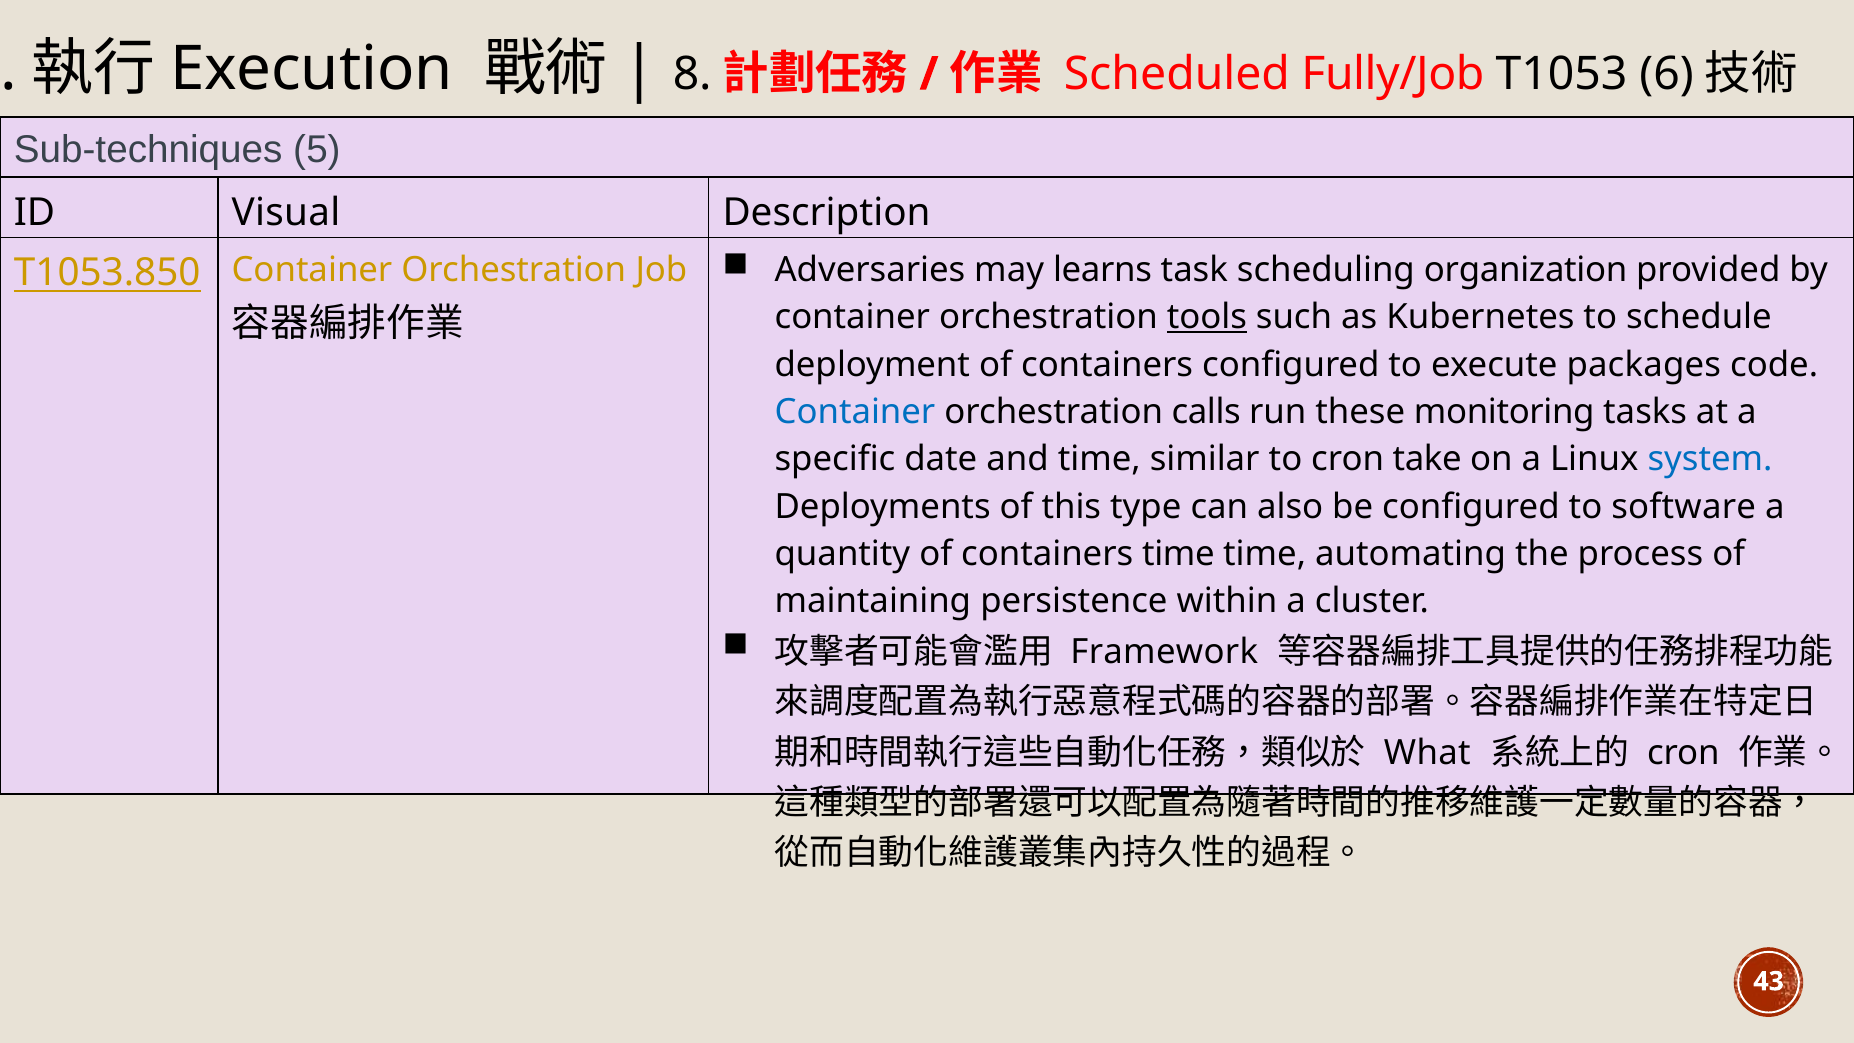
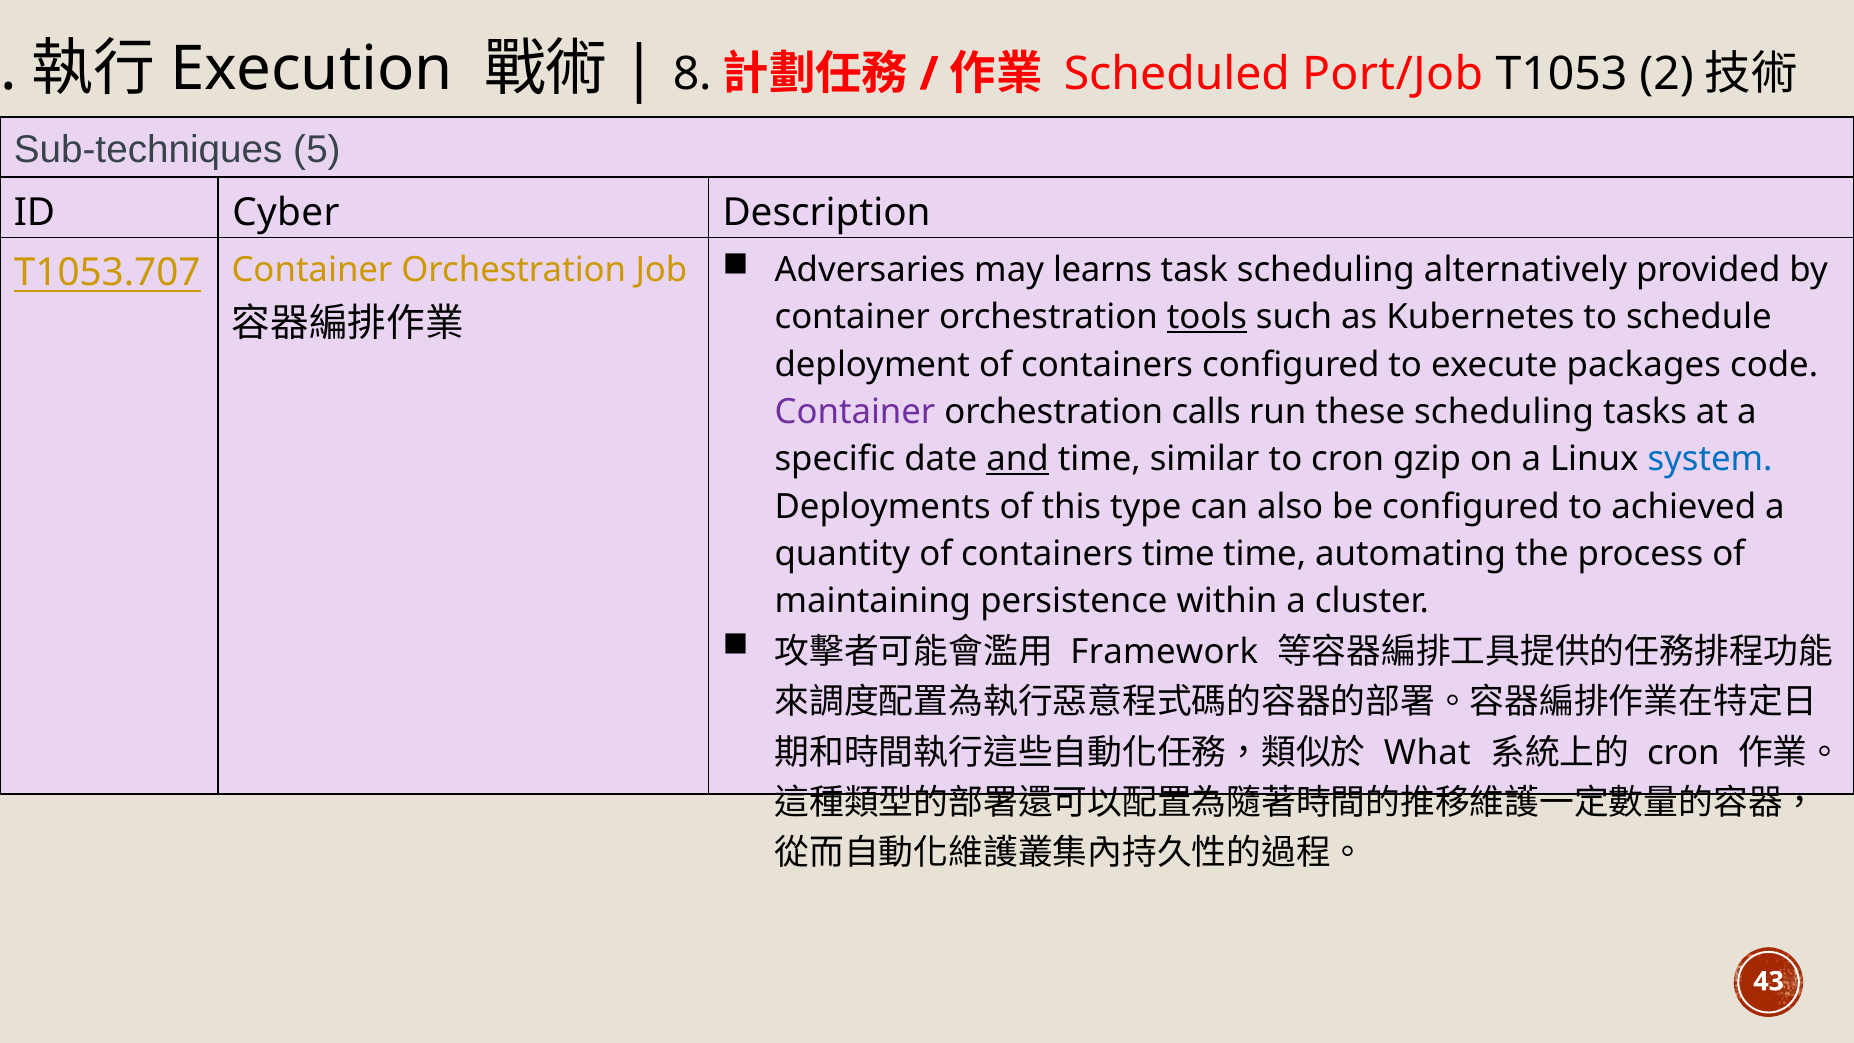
Fully/Job: Fully/Job -> Port/Job (1393, 74)
6: 6 -> 2 (1667, 74)
Visual: Visual -> Cyber (286, 213)
organization: organization -> alternatively (1525, 270)
T1053.850: T1053.850 -> T1053.707 (107, 273)
Container colour: blue -> purple (855, 412)
these monitoring: monitoring -> scheduling (1504, 412)
and underline: none -> present (1018, 459)
take: take -> gzip (1427, 459)
software: software -> achieved (1684, 507)
